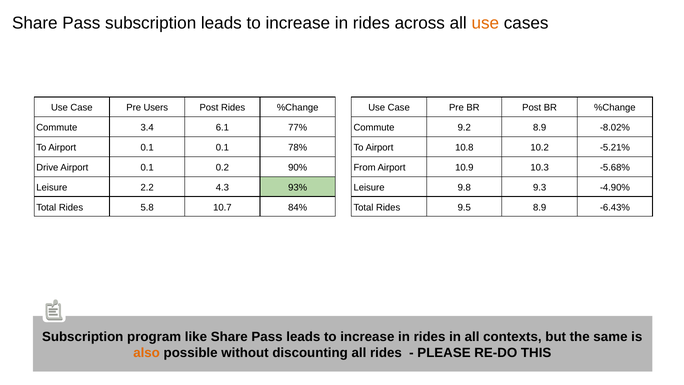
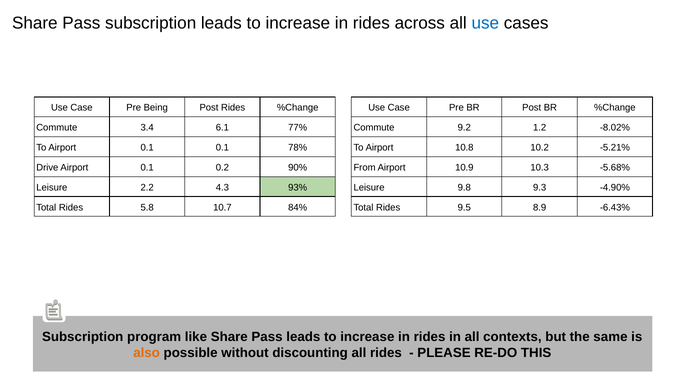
use colour: orange -> blue (485, 23)
Users: Users -> Being (156, 108)
9.2 8.9: 8.9 -> 1.2 (540, 128)
